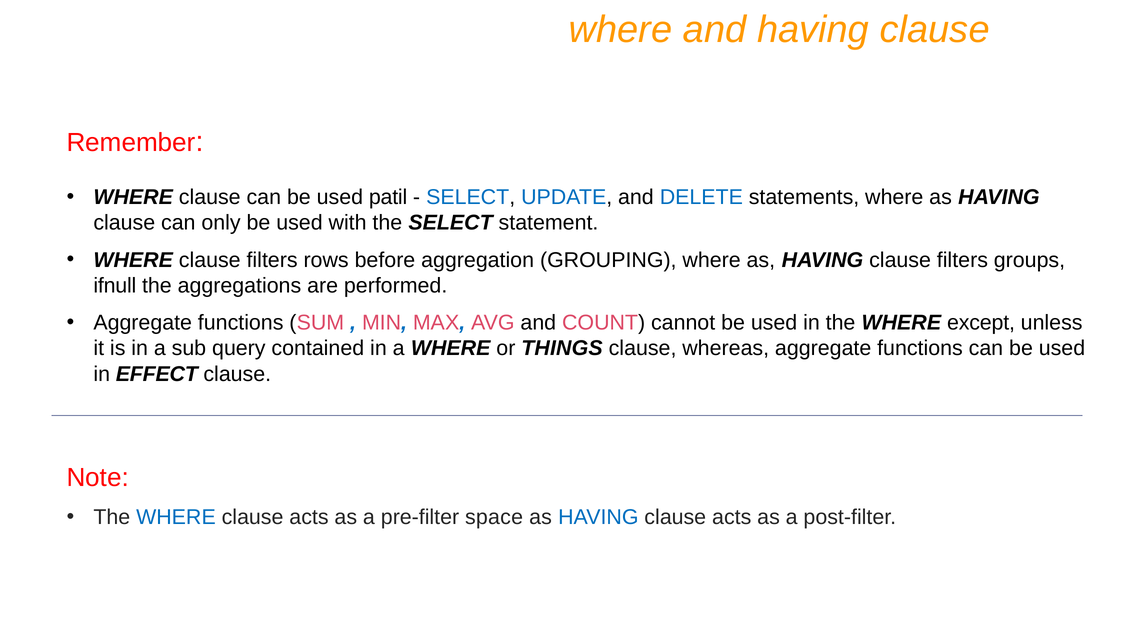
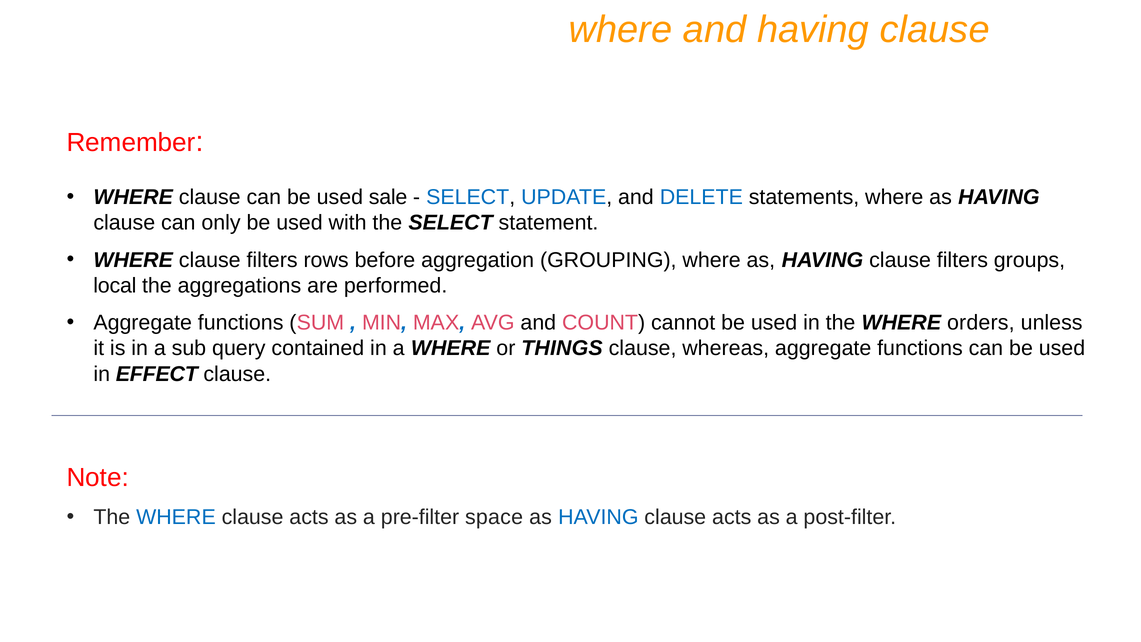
patil: patil -> sale (388, 197)
ifnull: ifnull -> local (115, 286)
except: except -> orders (981, 323)
